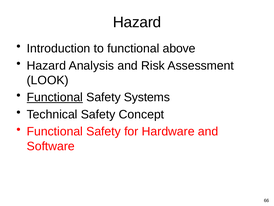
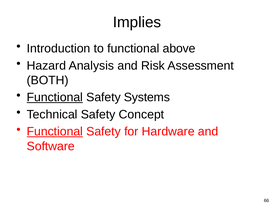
Hazard: Hazard -> Implies (137, 22)
LOOK: LOOK -> BOTH (48, 80)
Functional underline: none -> present (55, 131)
